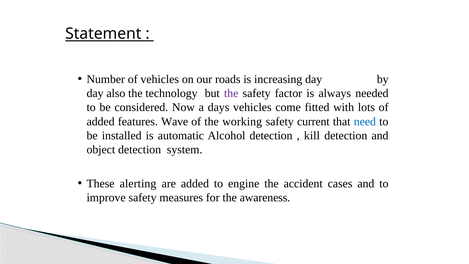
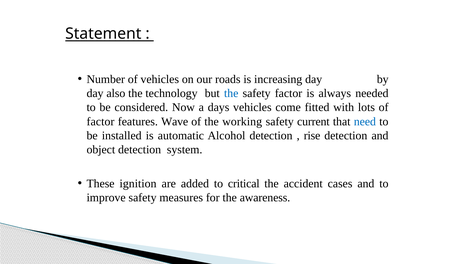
the colour: purple -> blue (231, 93)
added: added -> factor (101, 121)
kill: kill -> rise (312, 135)
alerting: alerting -> ignition (138, 184)
engine: engine -> critical (244, 184)
